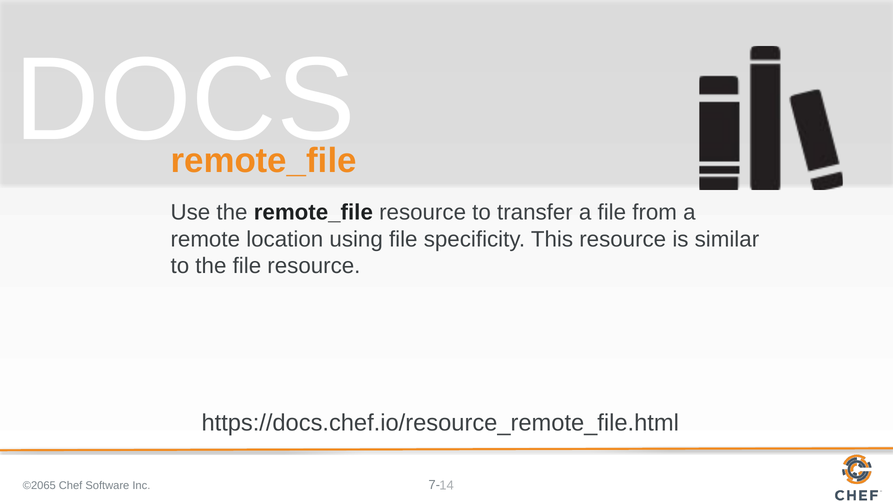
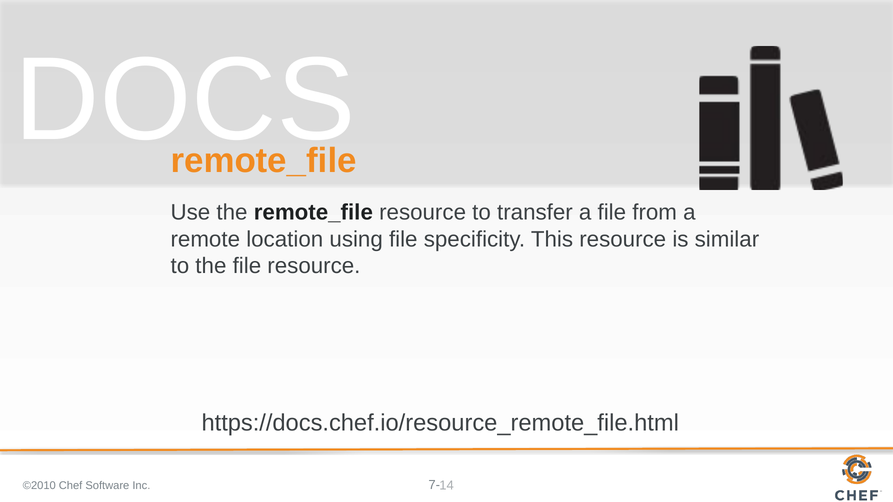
©2065: ©2065 -> ©2010 (39, 486)
